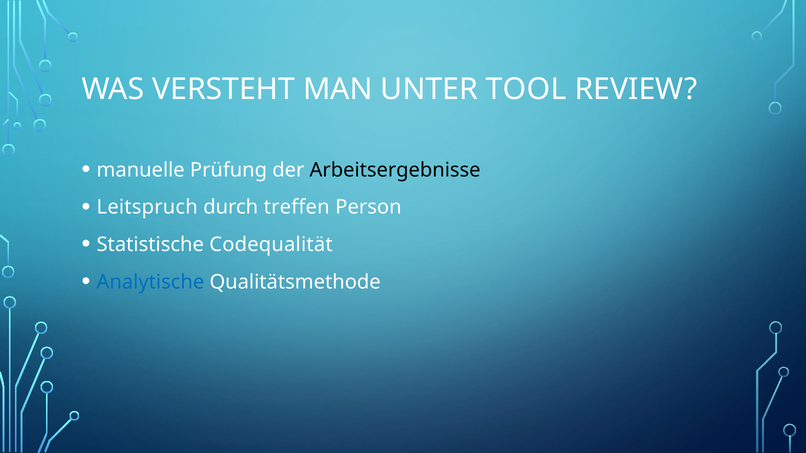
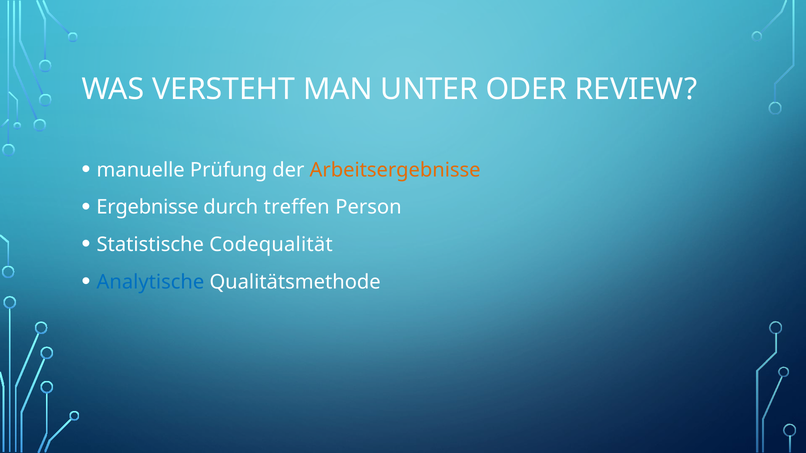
TOOL: TOOL -> ODER (526, 90)
Arbeitsergebnisse colour: black -> orange (395, 170)
Leitspruch: Leitspruch -> Ergebnisse (147, 207)
